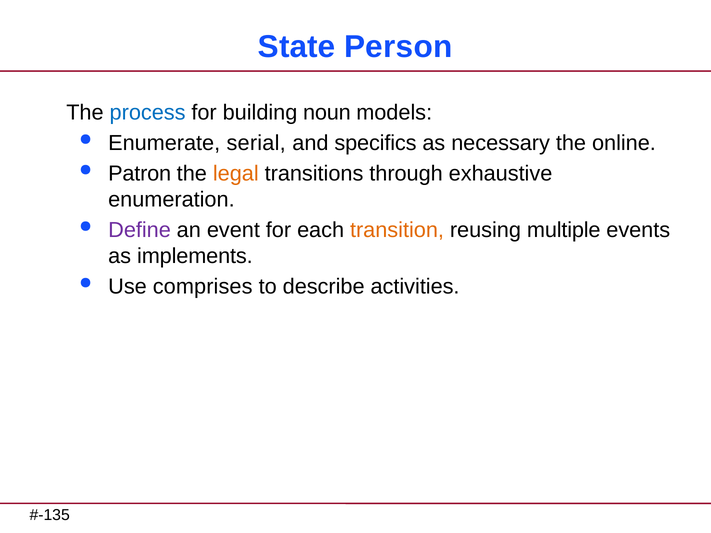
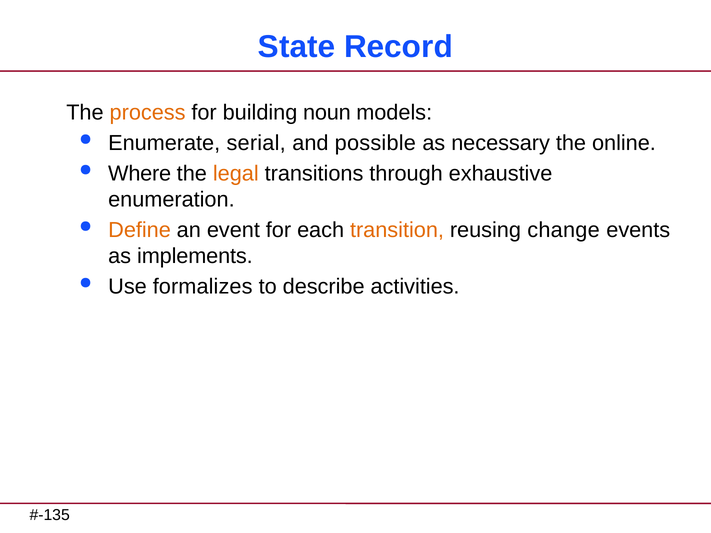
Person: Person -> Record (398, 47)
process colour: blue -> orange (148, 113)
specifics: specifics -> possible (375, 143)
Patron: Patron -> Where (140, 174)
Define colour: purple -> orange (140, 230)
multiple: multiple -> change (564, 230)
comprises: comprises -> formalizes (203, 287)
